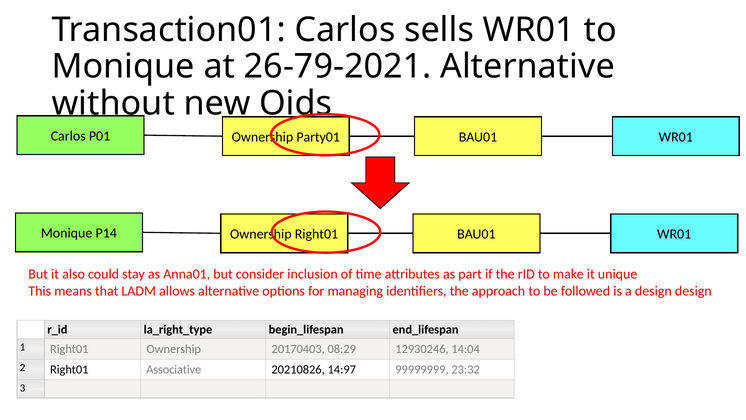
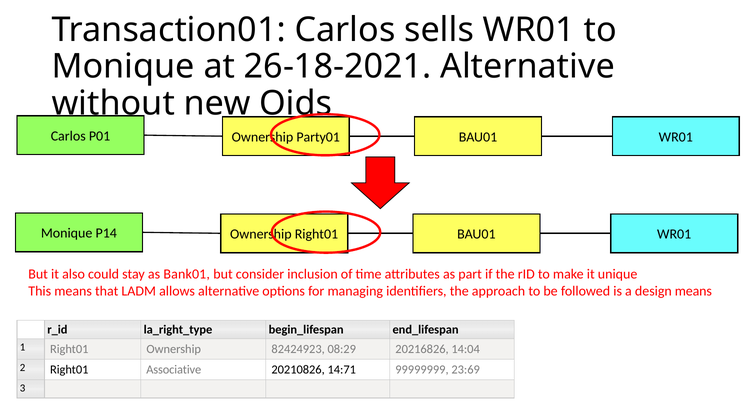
26-79-2021: 26-79-2021 -> 26-18-2021 (338, 67)
Anna01: Anna01 -> Bank01 (187, 274)
design design: design -> means (693, 291)
20170403: 20170403 -> 82424923 (298, 349)
12930246: 12930246 -> 20216826 (422, 349)
14:97: 14:97 -> 14:71 (342, 369)
23:32: 23:32 -> 23:69 (466, 369)
